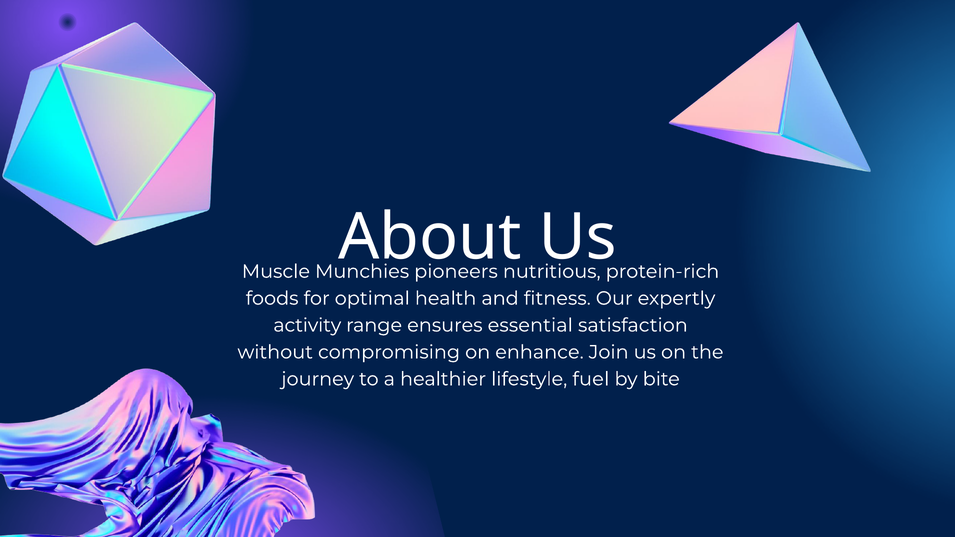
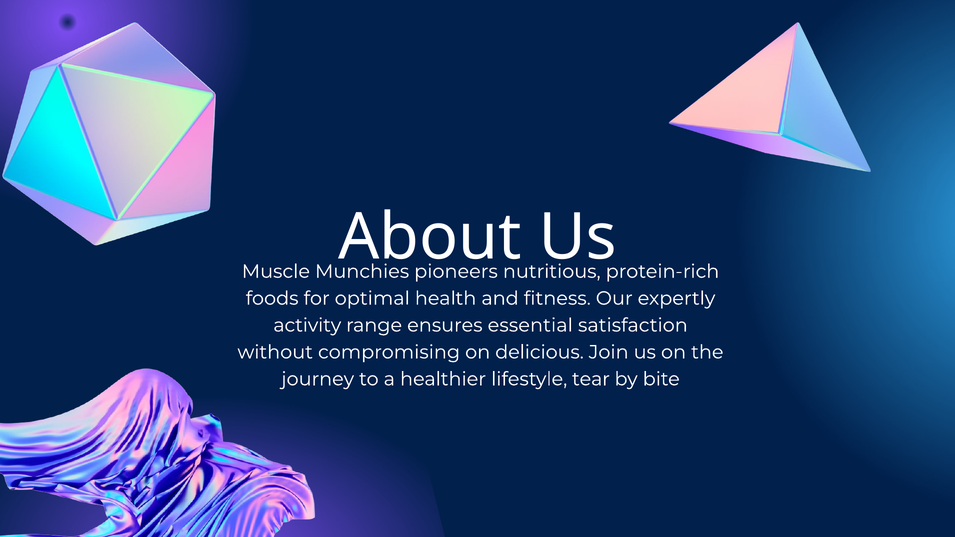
enhance: enhance -> delicious (540, 352)
fuel: fuel -> tear (591, 379)
